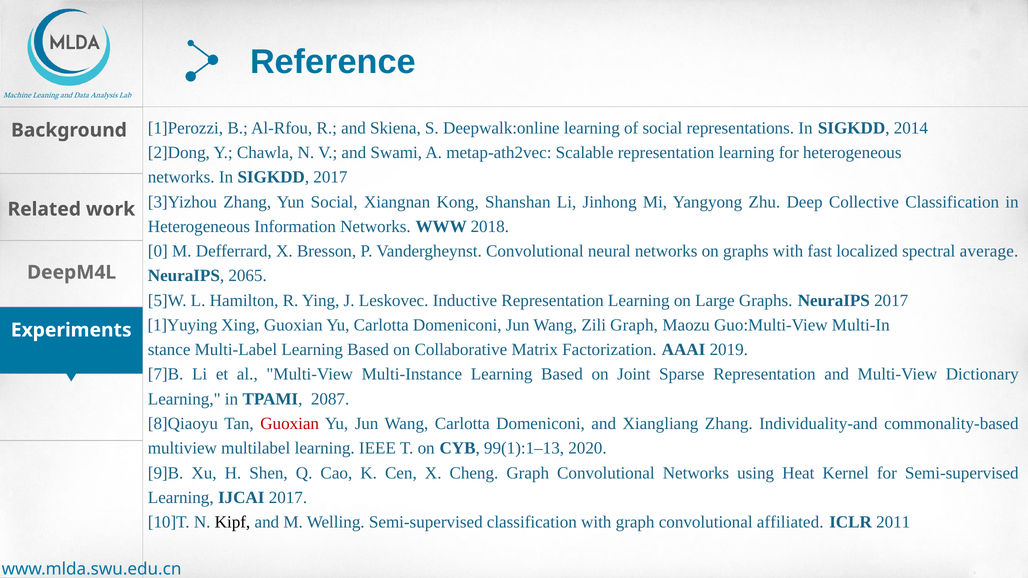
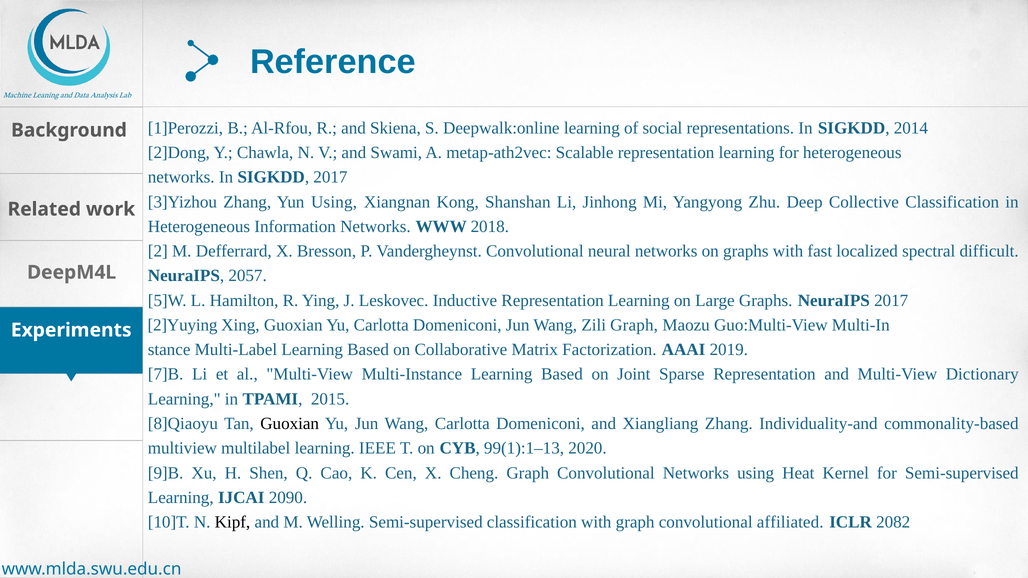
Yun Social: Social -> Using (334, 202)
0: 0 -> 2 (158, 251)
average: average -> difficult (989, 251)
2065: 2065 -> 2057 (248, 276)
1]Yuying: 1]Yuying -> 2]Yuying (182, 325)
2087: 2087 -> 2015 (330, 399)
Guoxian colour: red -> black (290, 424)
IJCAI 2017: 2017 -> 2090 (288, 498)
2011: 2011 -> 2082 (893, 522)
